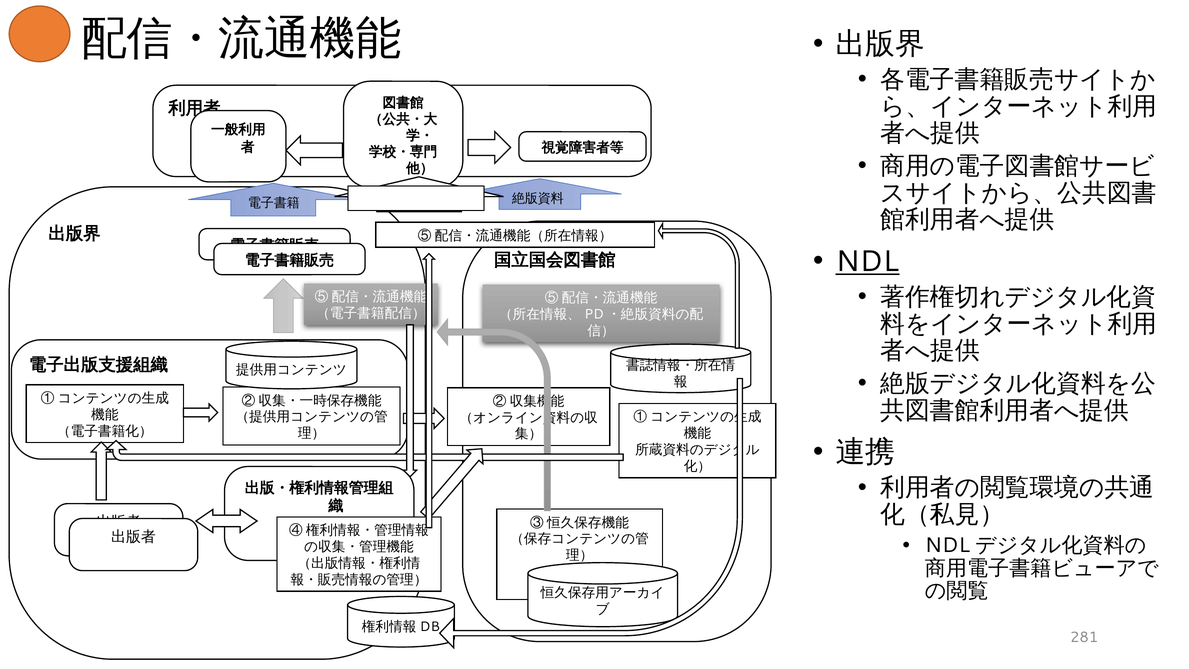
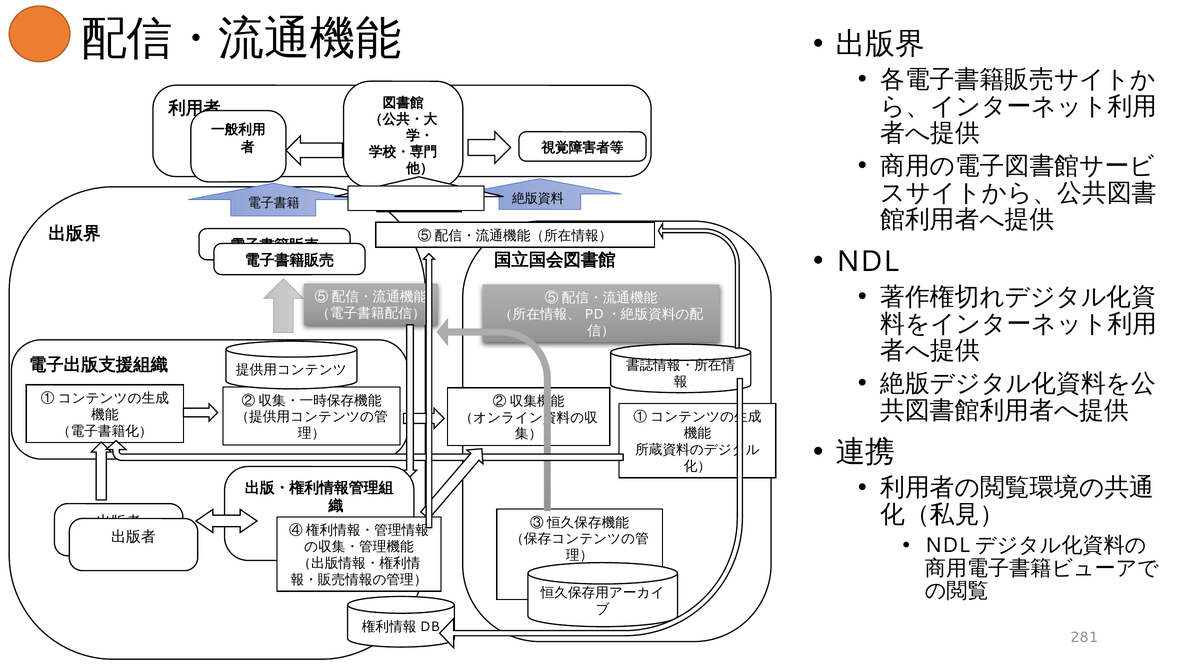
NDL underline: present -> none (868, 261)
